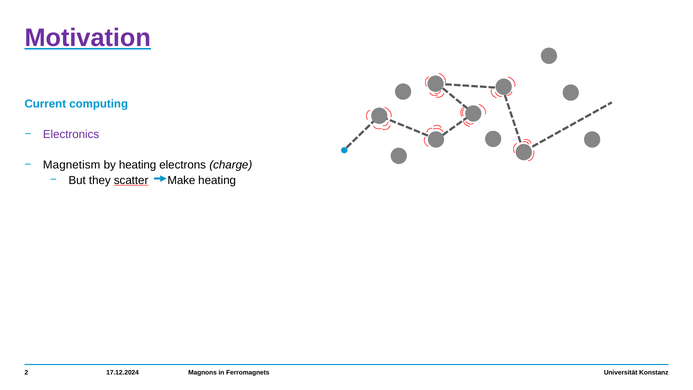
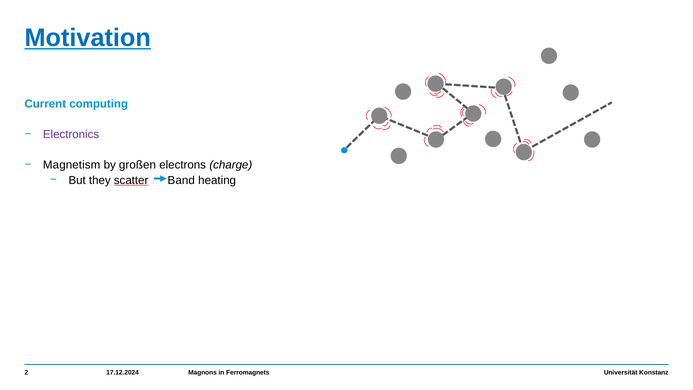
Motivation colour: purple -> blue (88, 38)
by heating: heating -> großen (138, 165)
Make: Make -> Band (181, 180)
